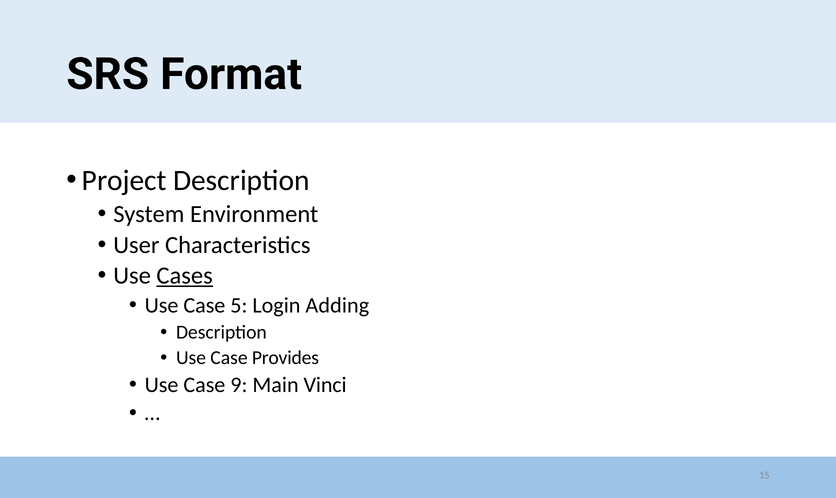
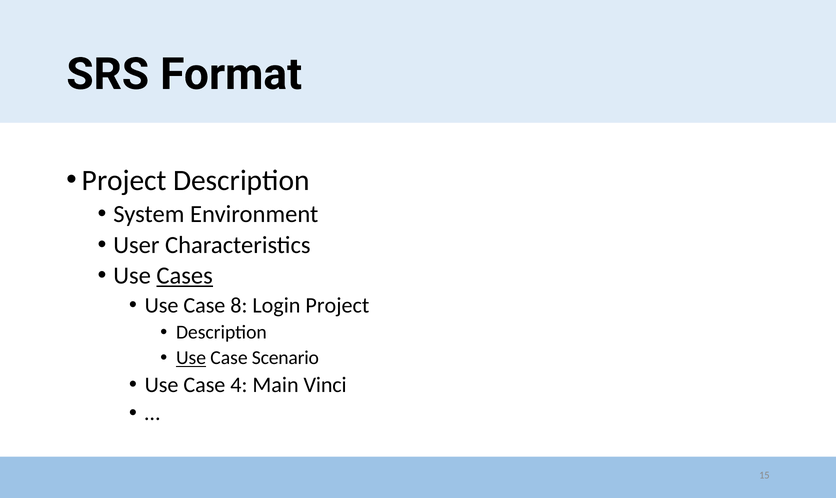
5: 5 -> 8 (239, 305)
Login Adding: Adding -> Project (337, 305)
Use underline: none -> present (191, 358)
Provides: Provides -> Scenario (285, 358)
9: 9 -> 4 (239, 385)
